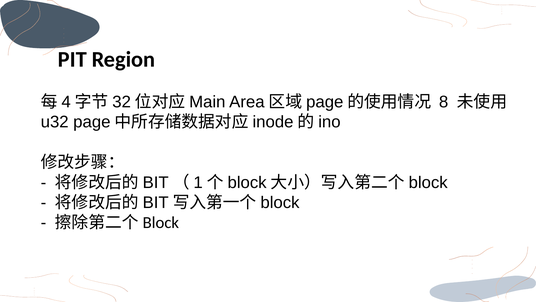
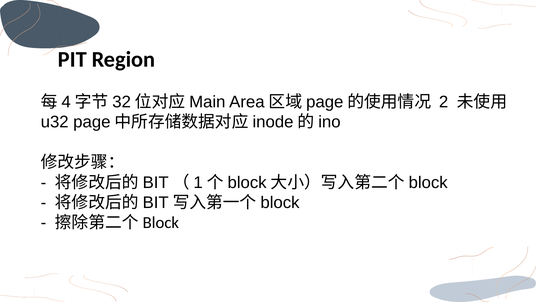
8: 8 -> 2 (444, 102)
